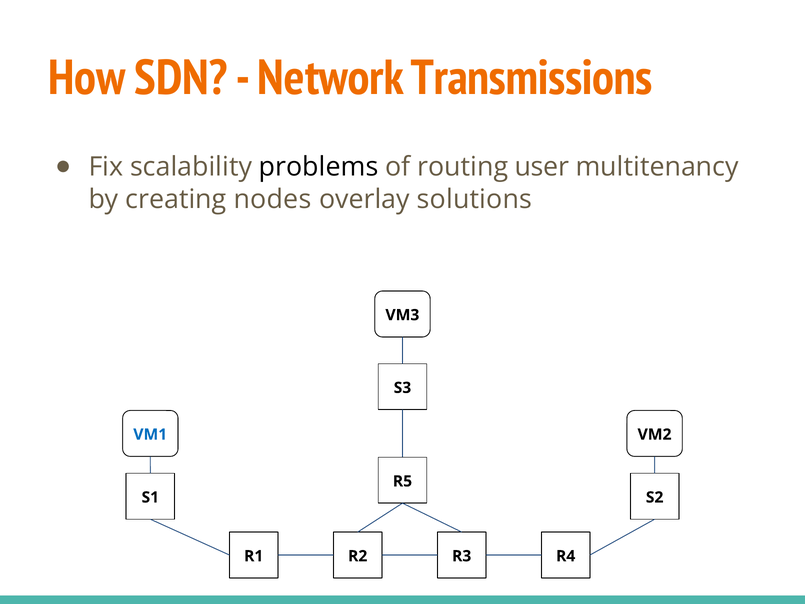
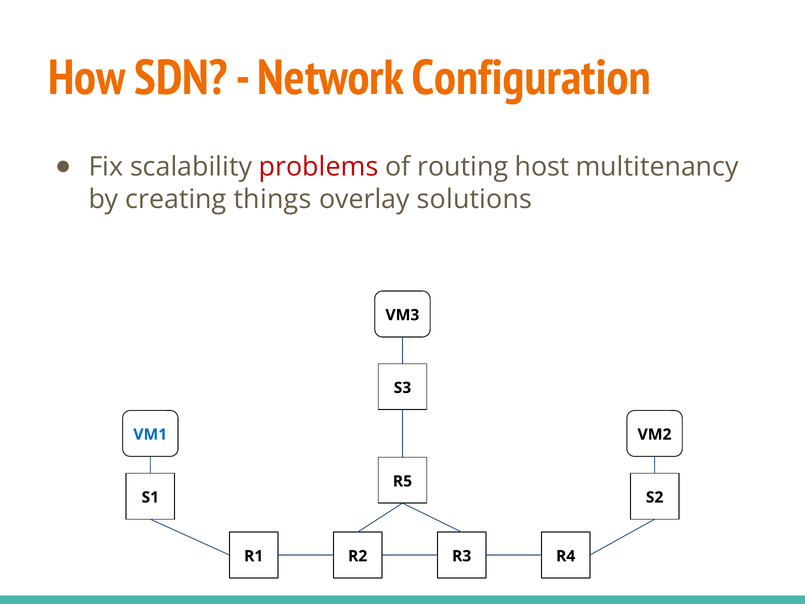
Transmissions: Transmissions -> Configuration (531, 78)
problems colour: black -> red (319, 167)
user: user -> host (542, 167)
nodes: nodes -> things (273, 199)
